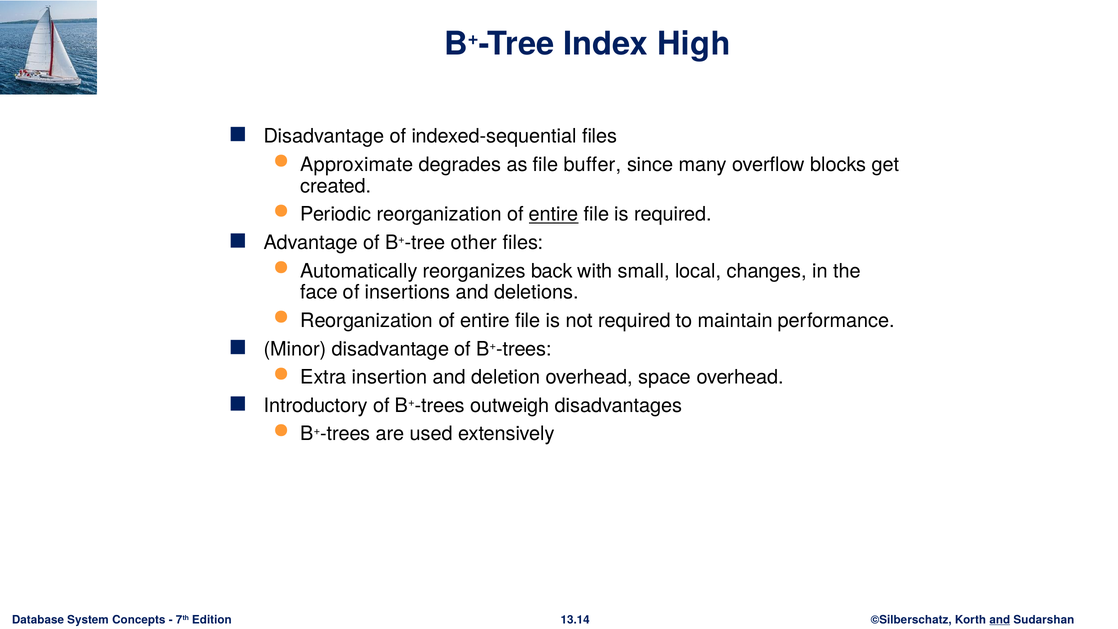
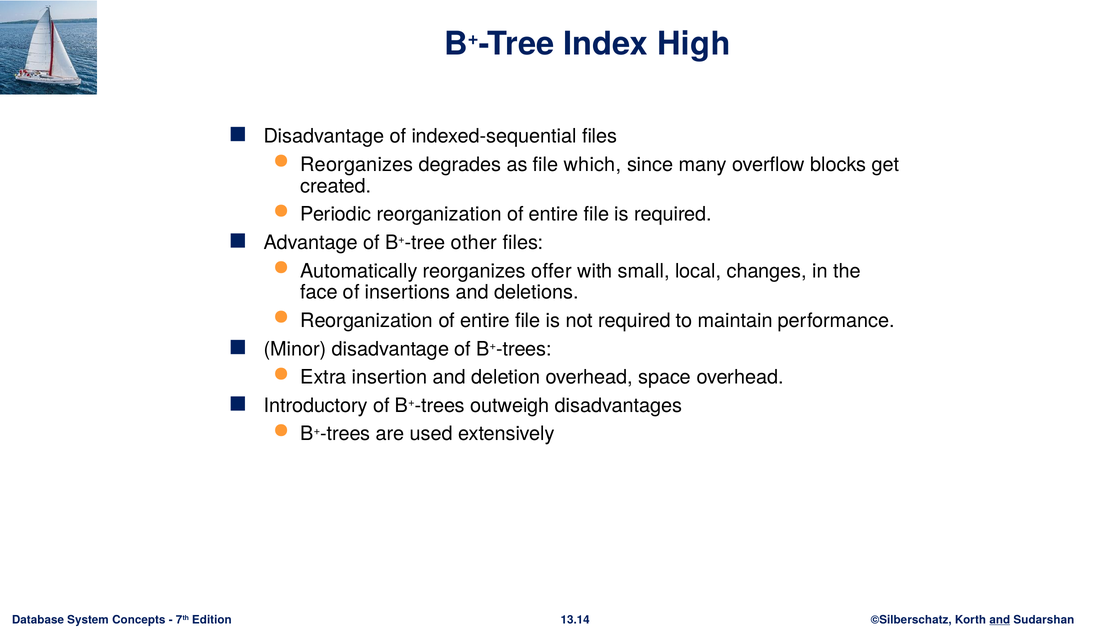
Approximate: Approximate -> Reorganizes (357, 165)
buffer: buffer -> which (593, 165)
entire underline: present -> none (554, 214)
back: back -> offer (552, 271)
